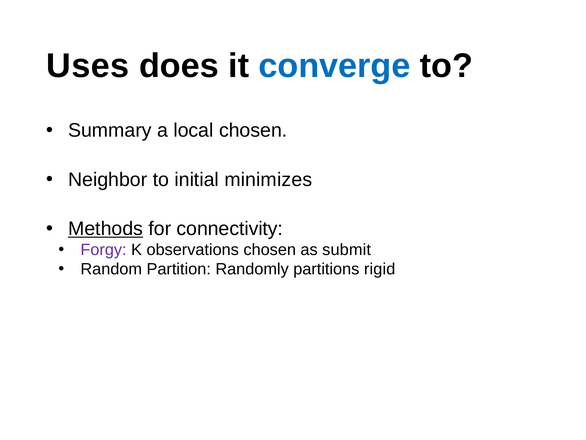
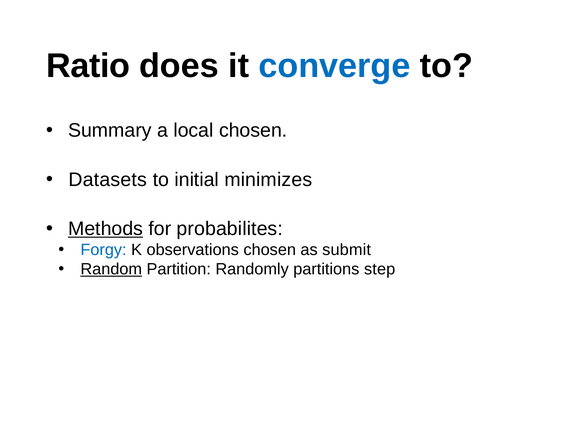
Uses: Uses -> Ratio (88, 66)
Neighbor: Neighbor -> Datasets (108, 179)
connectivity: connectivity -> probabilites (230, 228)
Forgy colour: purple -> blue (104, 250)
Random underline: none -> present (111, 269)
rigid: rigid -> step (380, 269)
